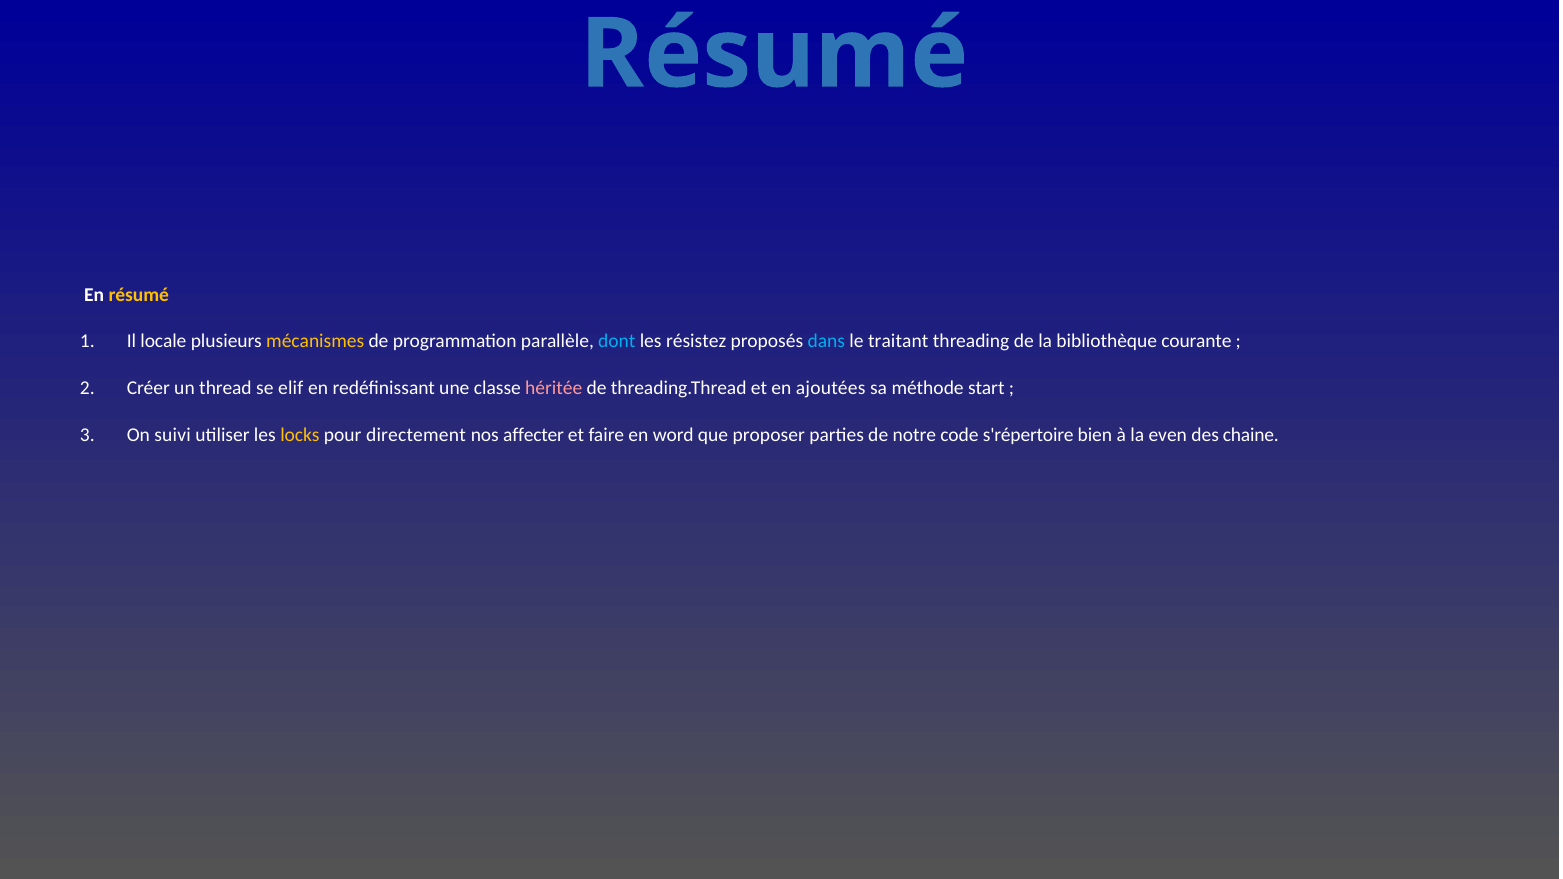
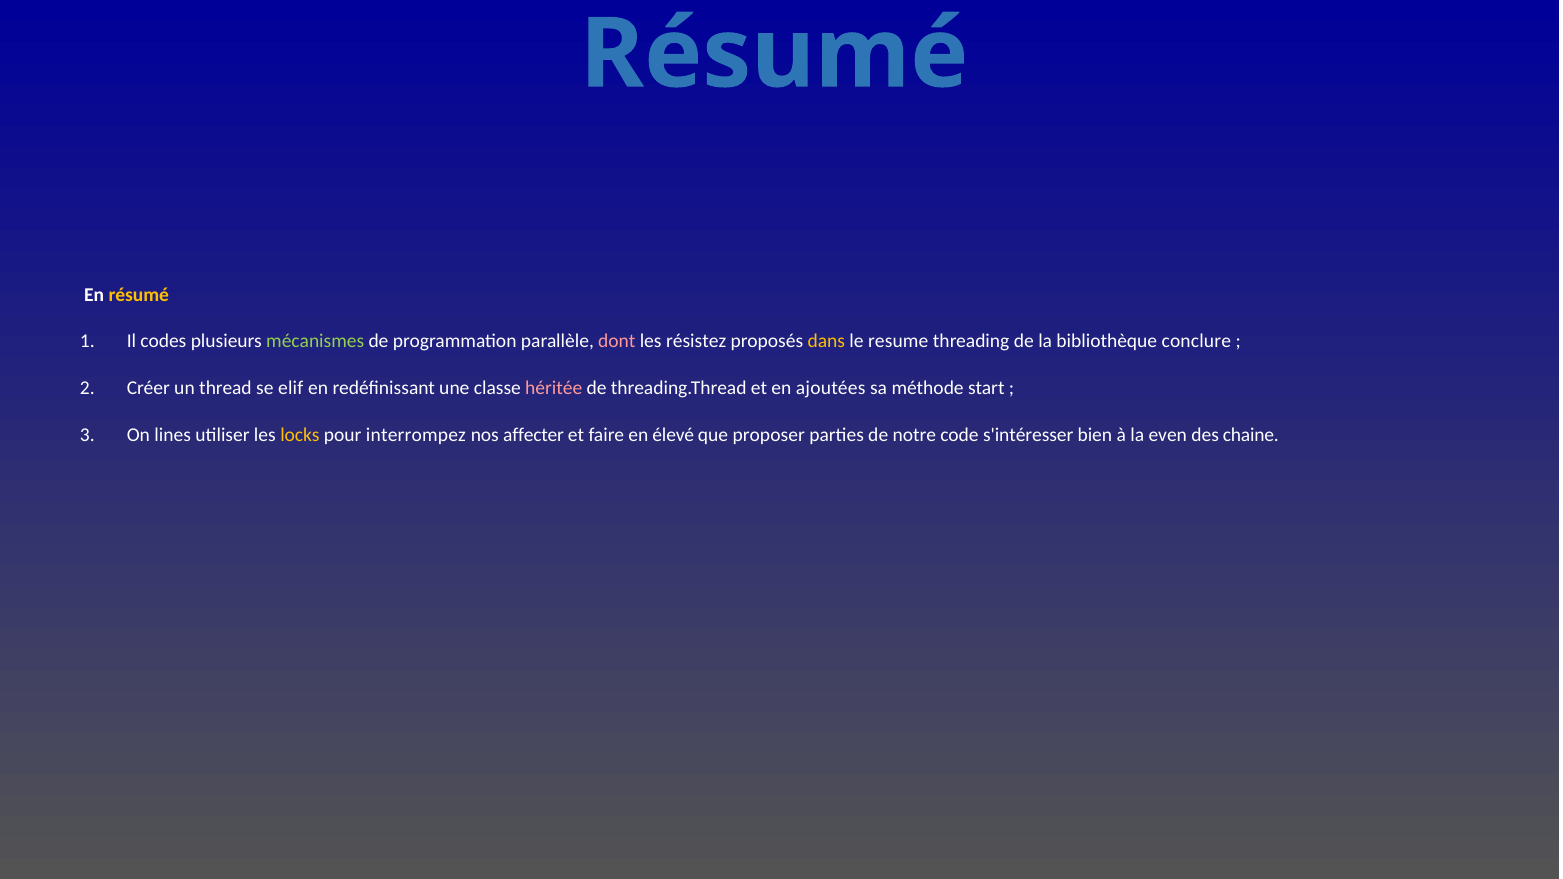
locale: locale -> codes (163, 342)
mécanismes colour: yellow -> light green (315, 342)
dont colour: light blue -> pink (617, 342)
dans colour: light blue -> yellow (826, 342)
traitant: traitant -> resume (898, 342)
courante: courante -> conclure (1196, 342)
suivi: suivi -> lines (173, 435)
directement: directement -> interrompez (416, 435)
word: word -> élevé (673, 435)
s'répertoire: s'répertoire -> s'intéresser (1028, 435)
